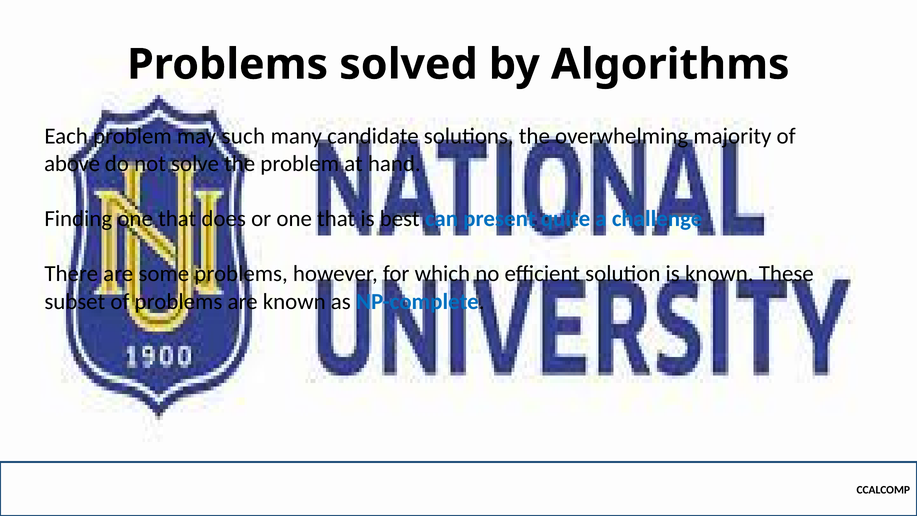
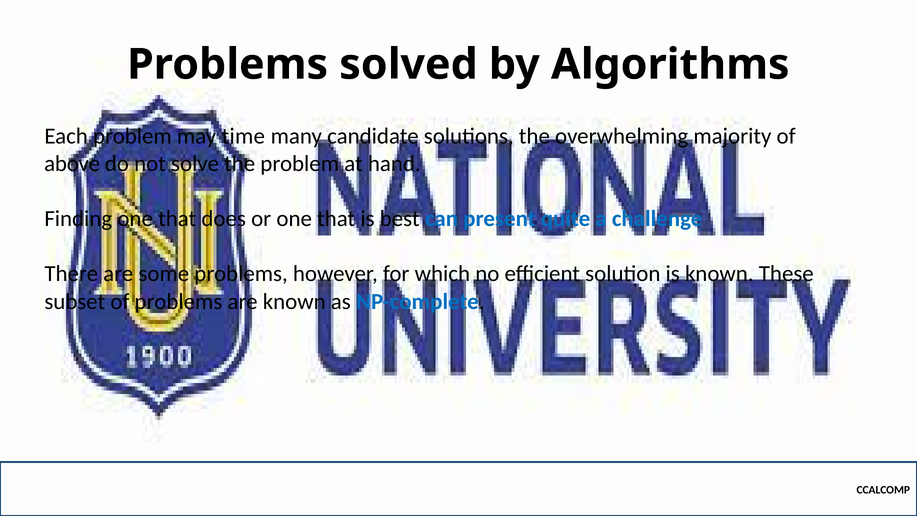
such: such -> time (243, 136)
